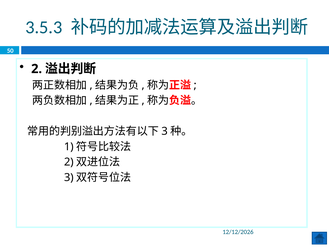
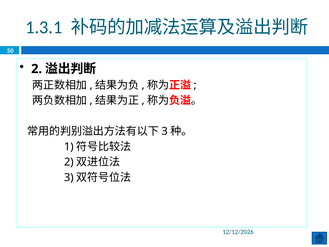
3.5.3: 3.5.3 -> 1.3.1 (44, 27)
